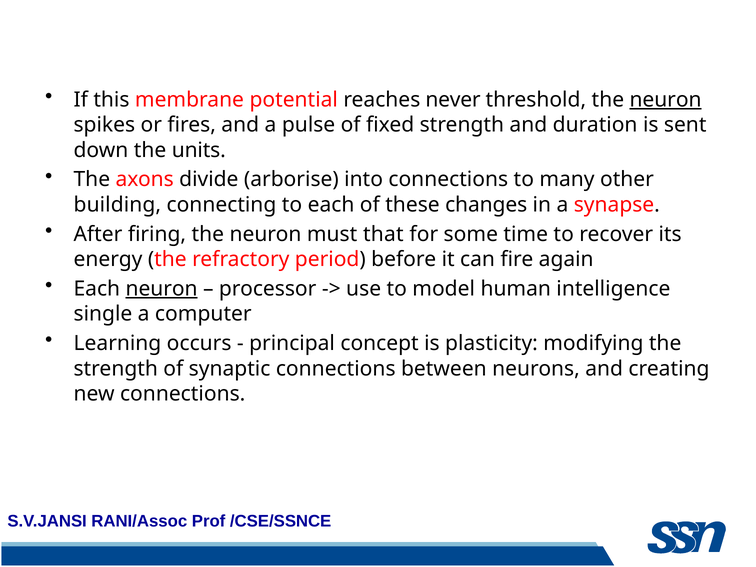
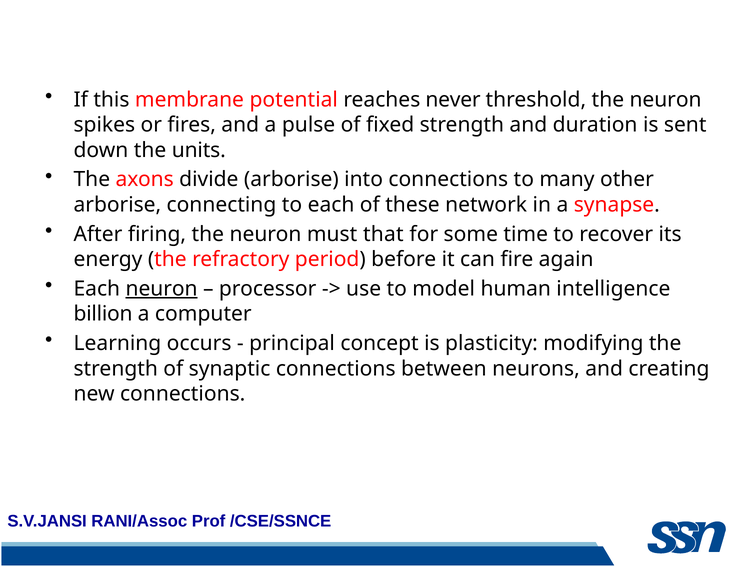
neuron underline: present -> none (666, 100)
building: building -> arborise (117, 205)
changes: changes -> network (486, 205)
single: single -> billion (103, 314)
